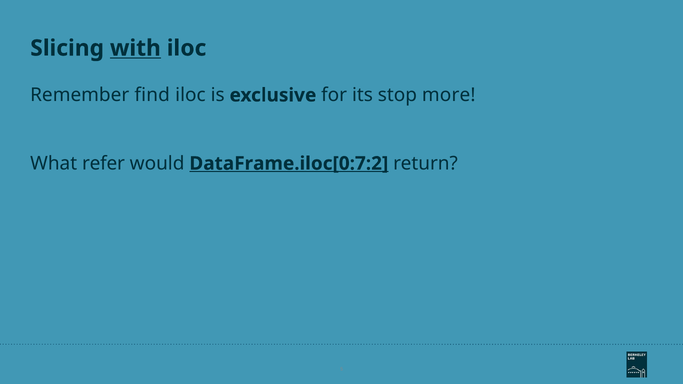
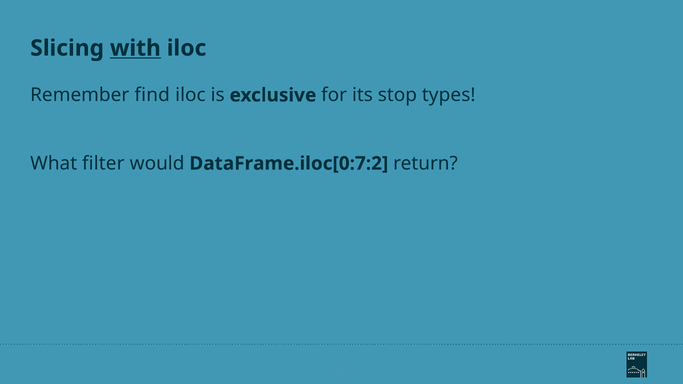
more: more -> types (449, 95)
refer: refer -> filter (103, 164)
DataFrame.iloc[0:7:2 underline: present -> none (289, 164)
